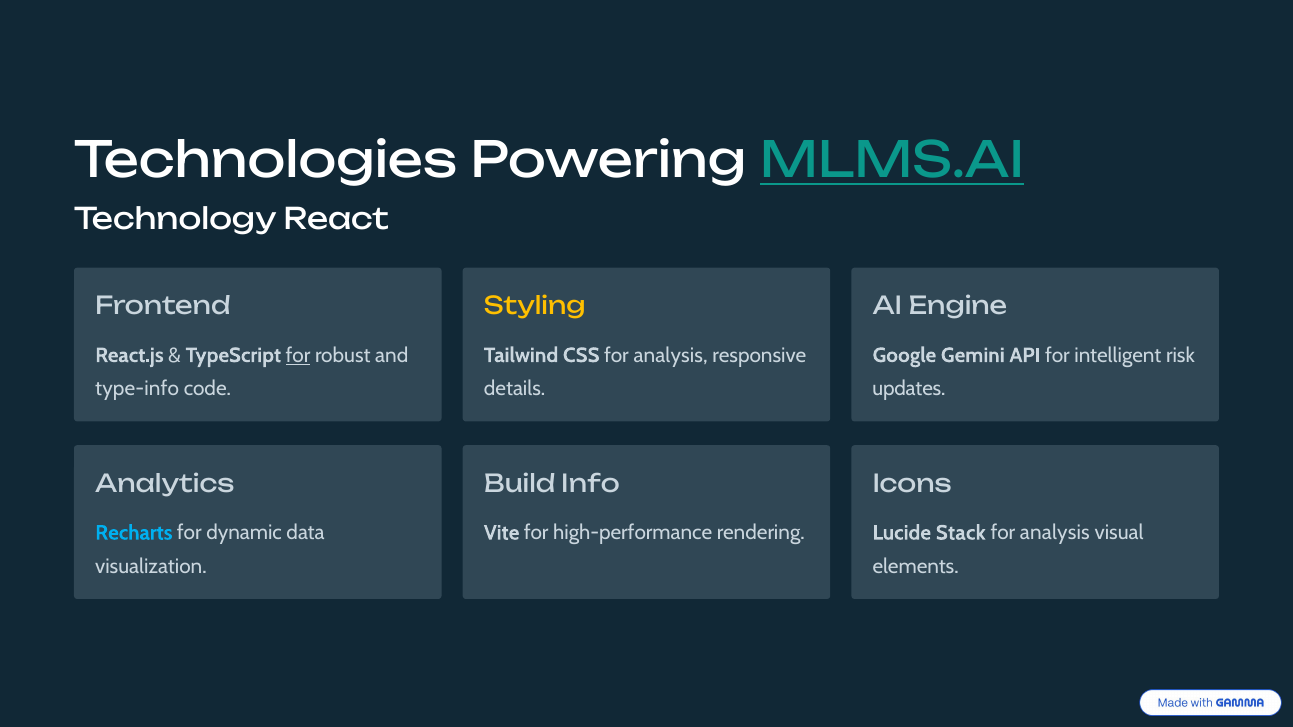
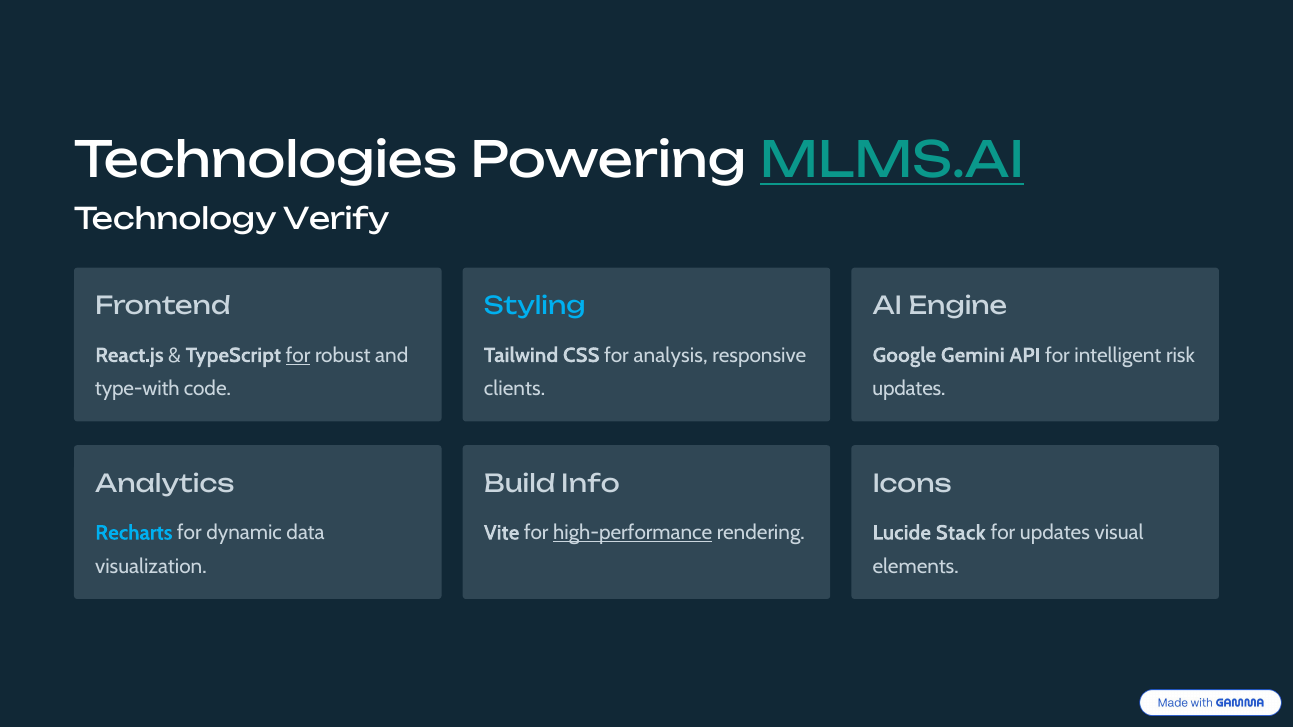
React: React -> Verify (336, 220)
Styling colour: yellow -> light blue (535, 307)
type-info: type-info -> type-with (137, 389)
details: details -> clients (515, 389)
high-performance underline: none -> present (633, 533)
analysis: analysis -> updates (1055, 533)
